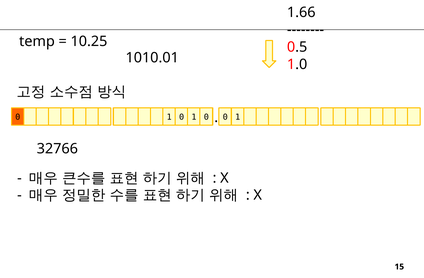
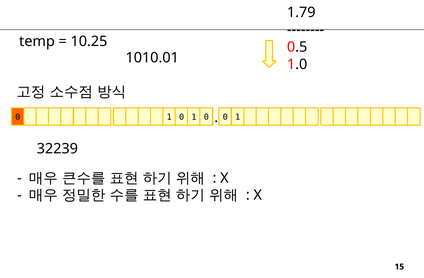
1.66: 1.66 -> 1.79 (301, 12)
32766: 32766 -> 32239 (57, 149)
